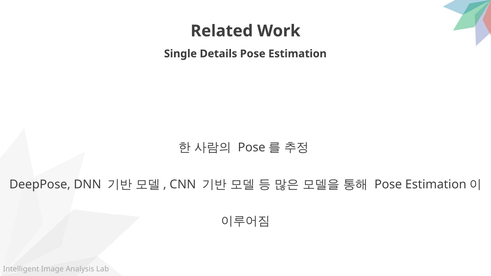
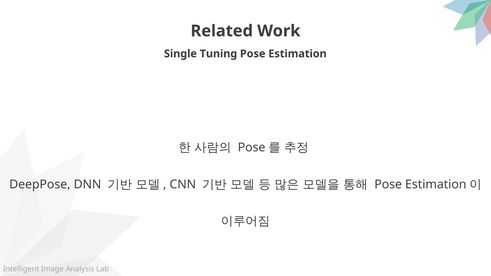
Details: Details -> Tuning (218, 54)
